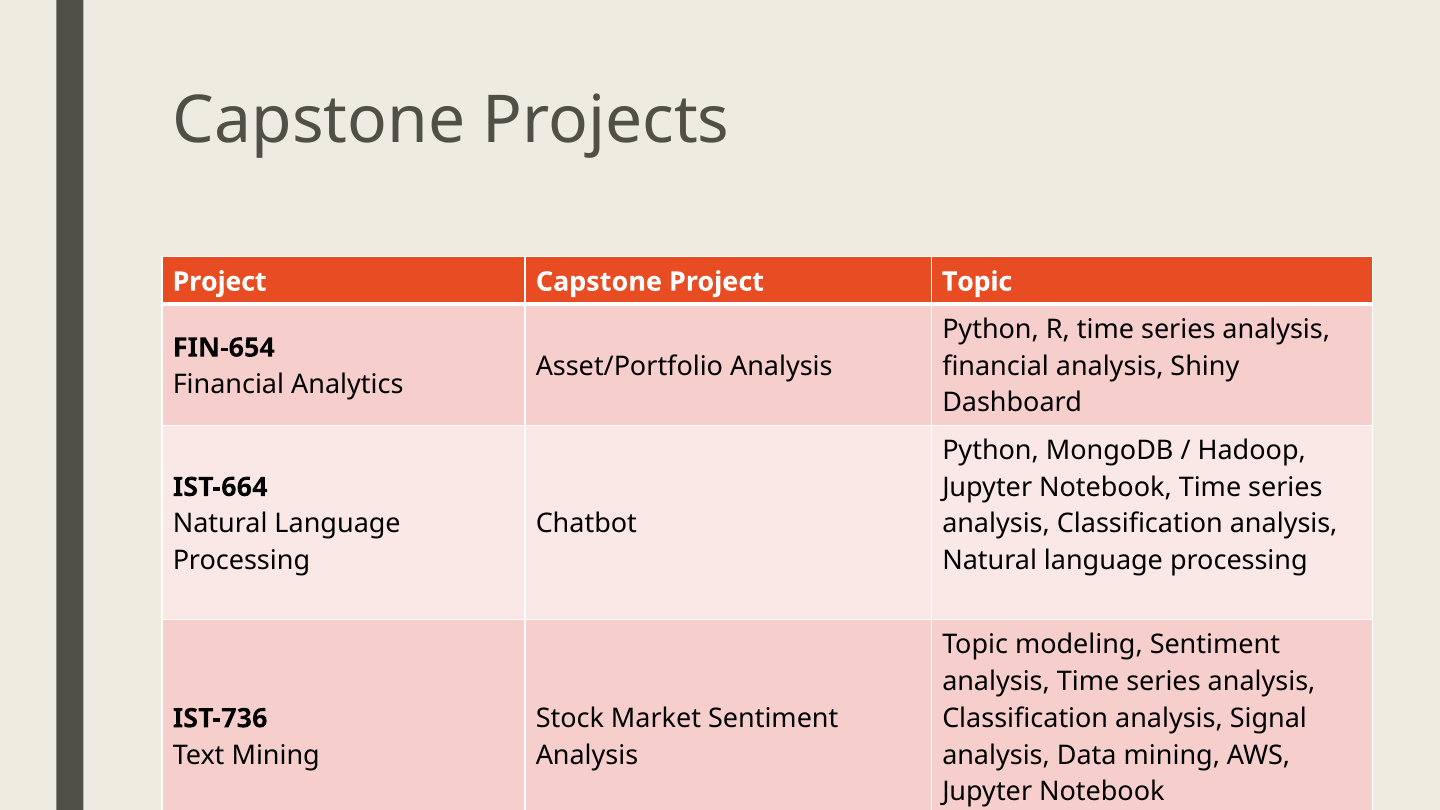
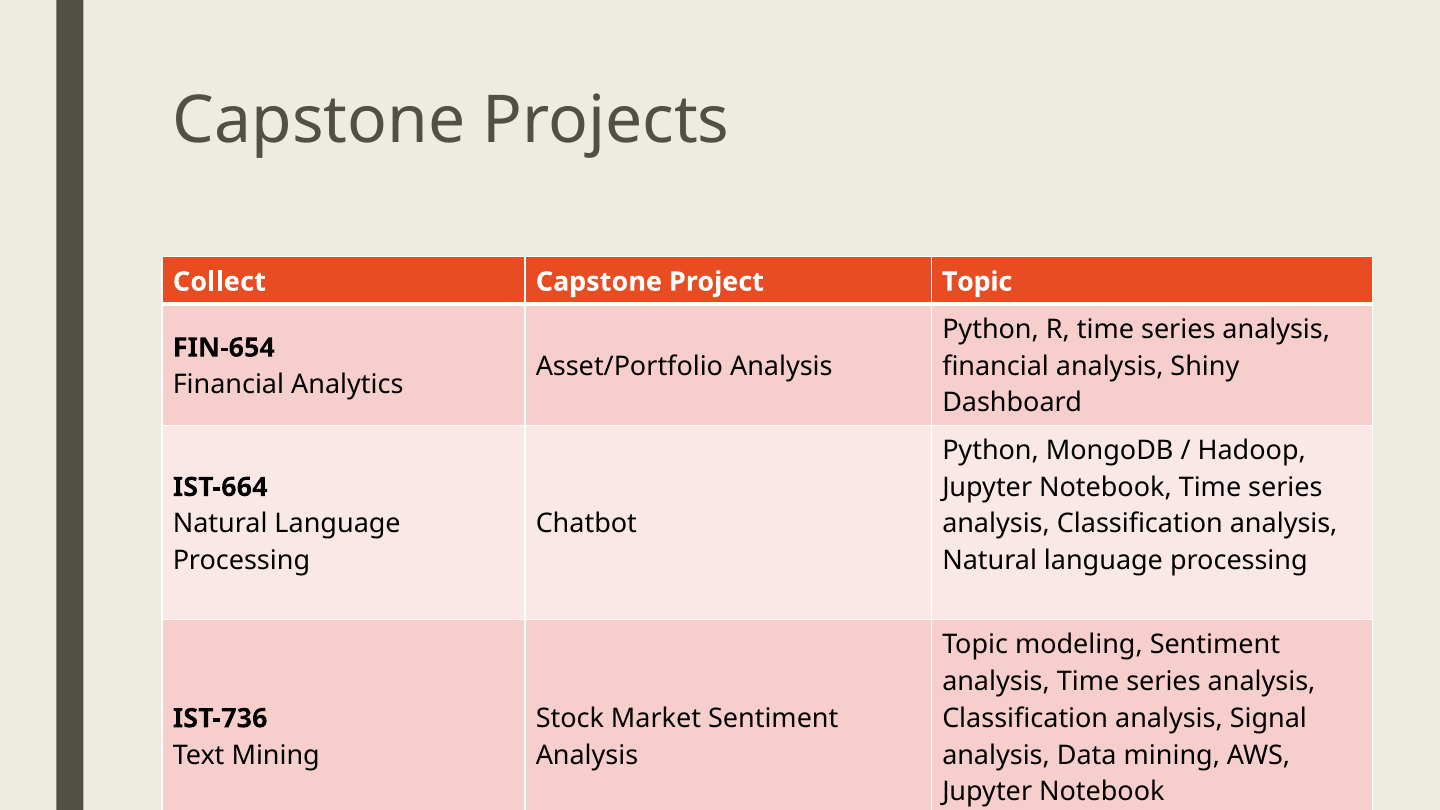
Project: Project -> Collect (219, 282)
